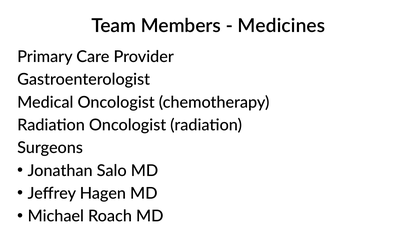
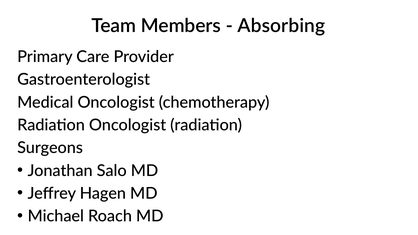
Medicines: Medicines -> Absorbing (281, 26)
